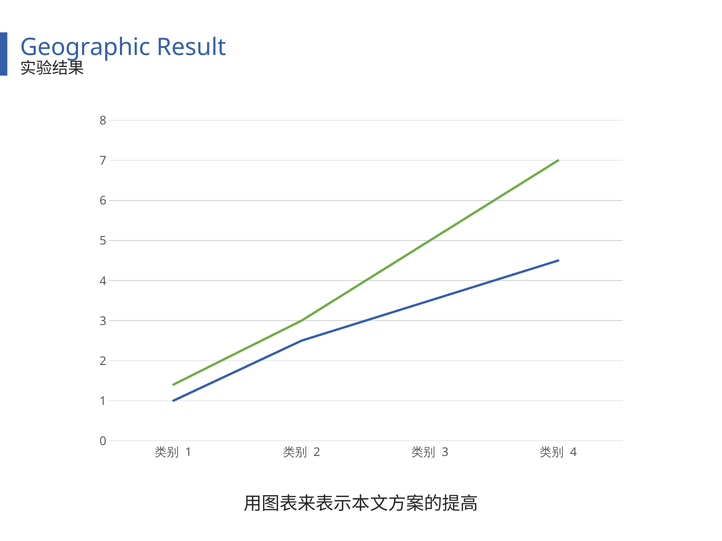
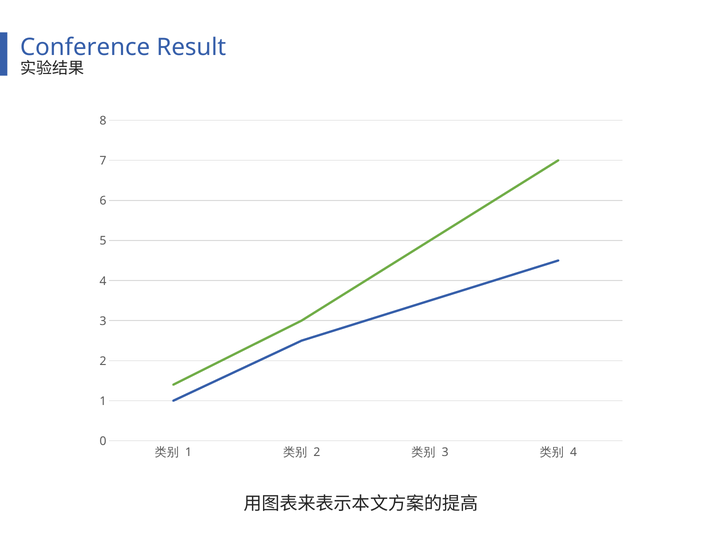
Geographic: Geographic -> Conference (85, 48)
